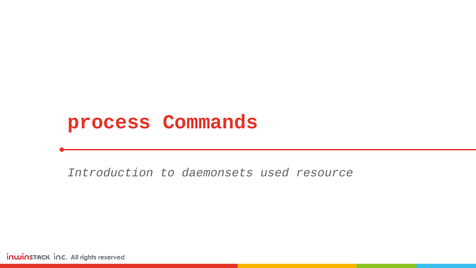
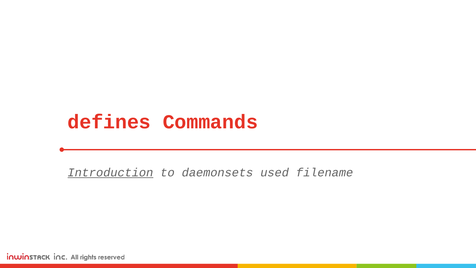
process: process -> defines (109, 122)
Introduction underline: none -> present (110, 172)
resource: resource -> filename (325, 172)
